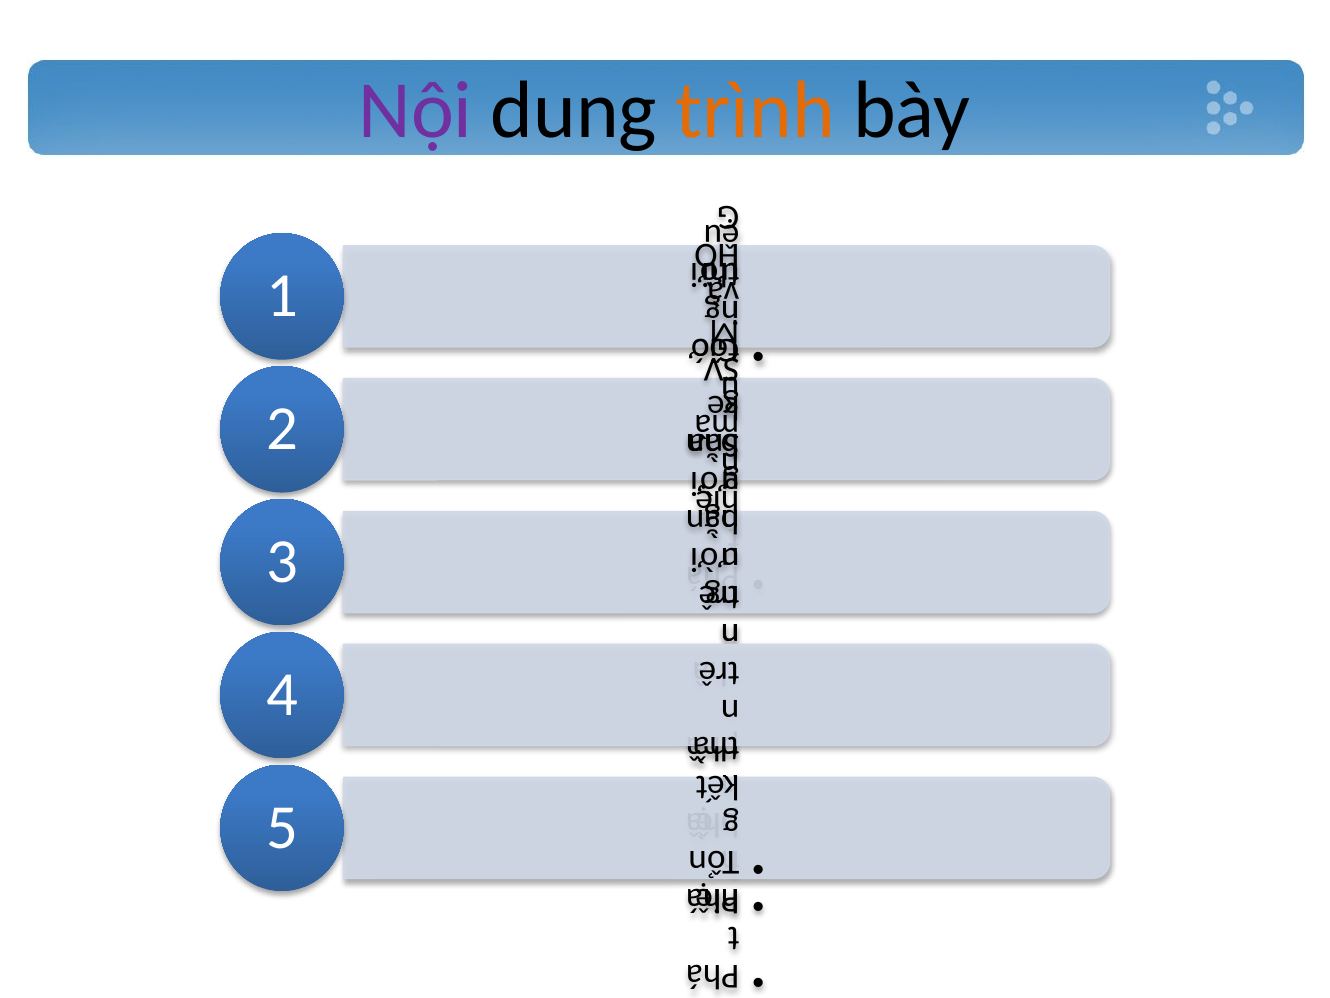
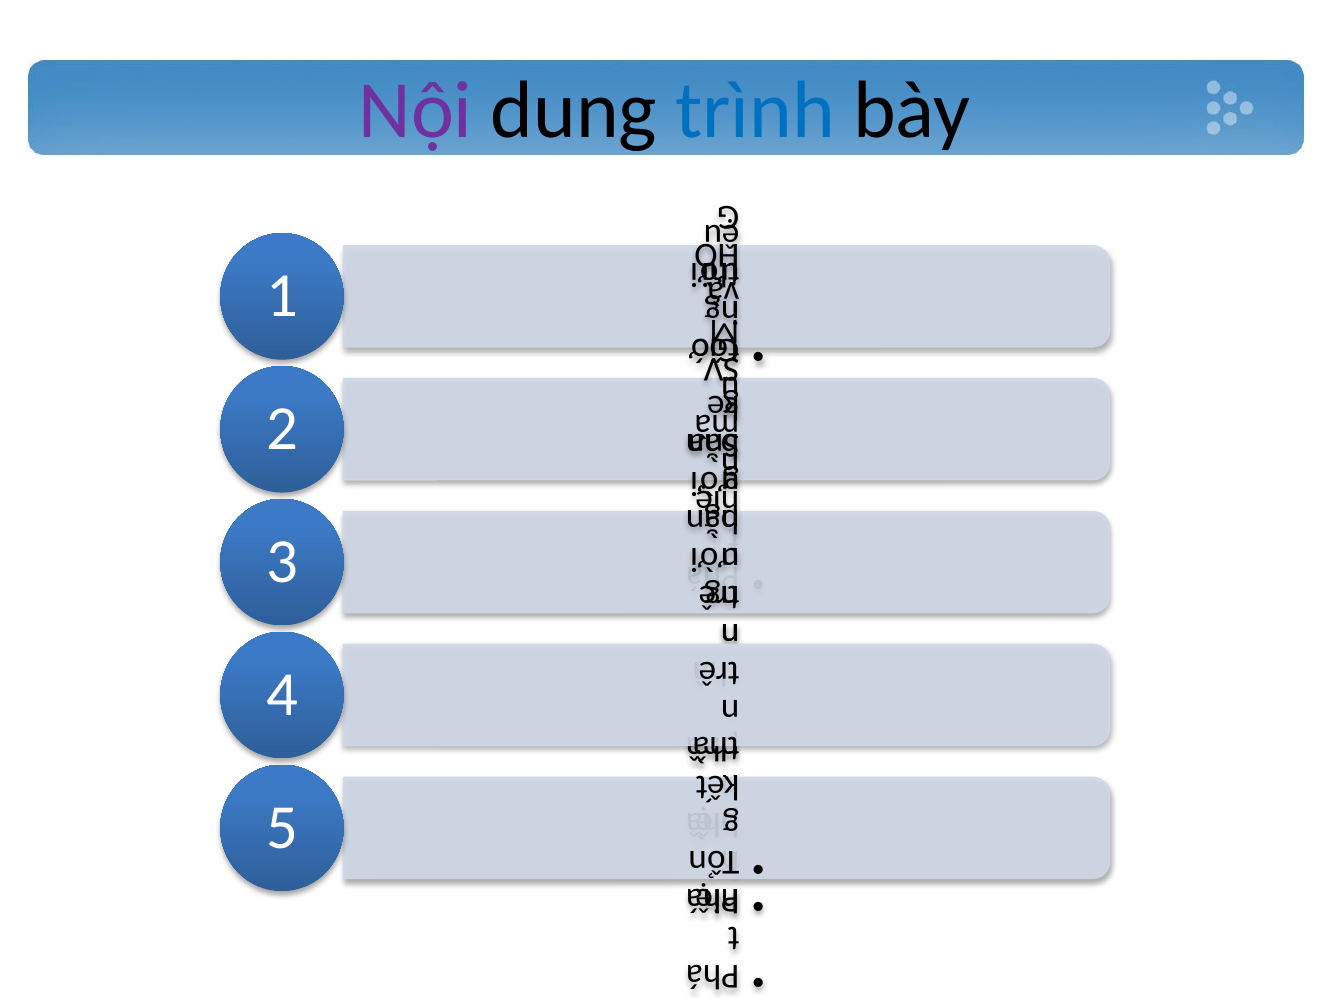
trình colour: orange -> blue (755, 111)
